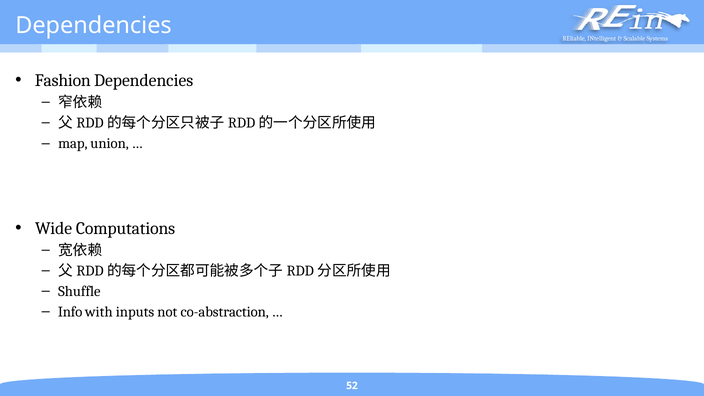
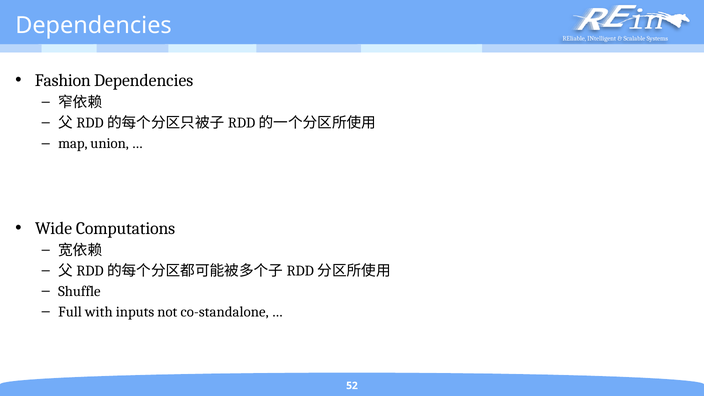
Info: Info -> Full (70, 312)
co-abstraction: co-abstraction -> co-standalone (225, 312)
